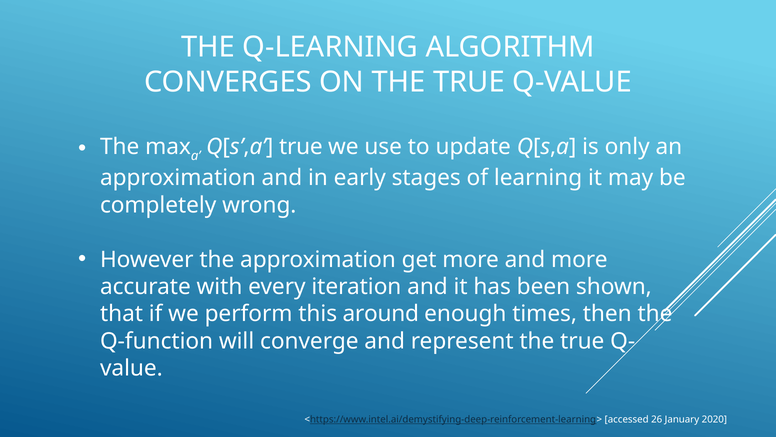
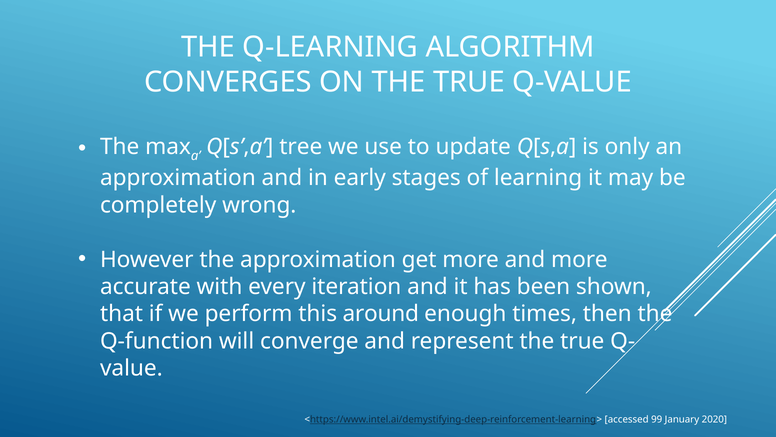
Q[s’,a true: true -> tree (301, 147)
26: 26 -> 99 (657, 419)
